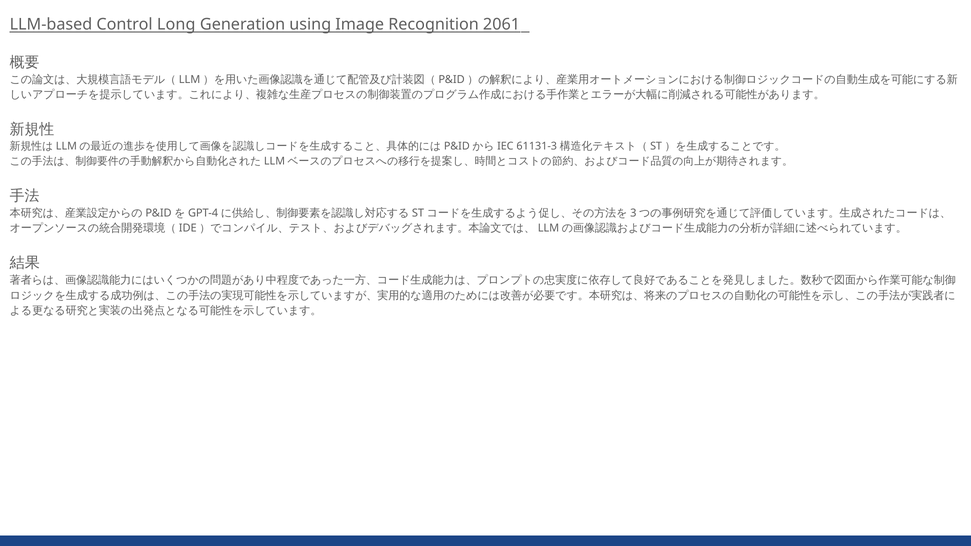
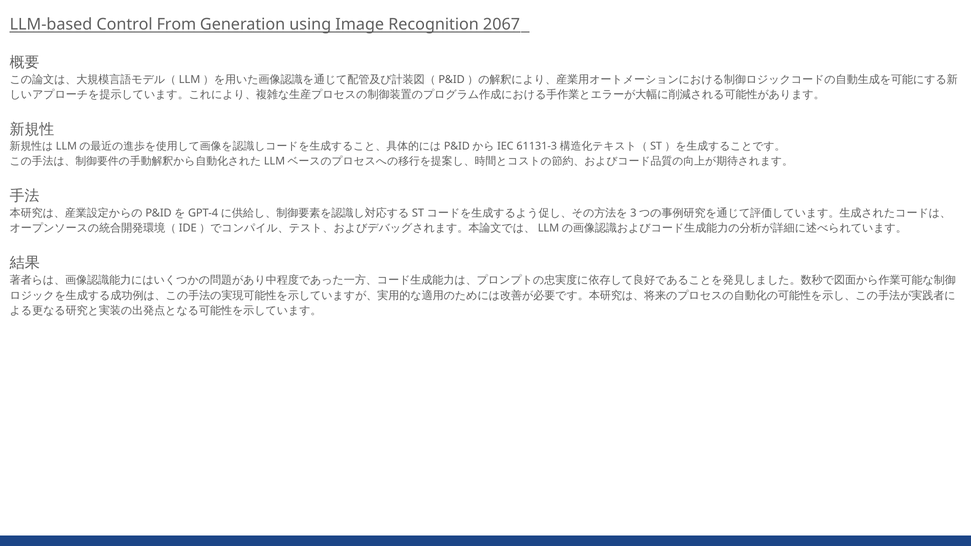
Long: Long -> From (176, 25)
2061: 2061 -> 2067 (502, 25)
